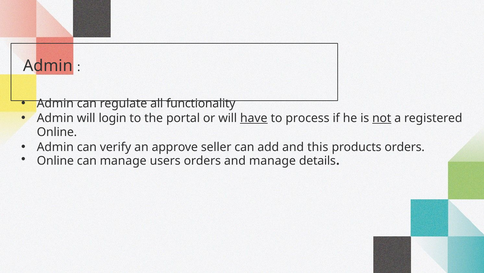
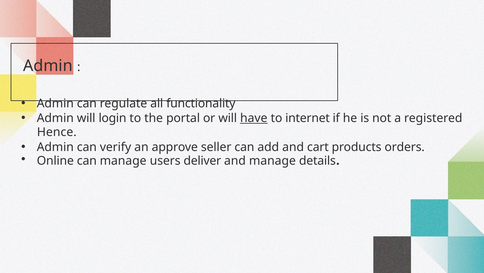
process: process -> internet (308, 118)
not underline: present -> none (382, 118)
Online: Online -> Hence (57, 132)
this: this -> cart (318, 147)
users orders: orders -> deliver (202, 161)
